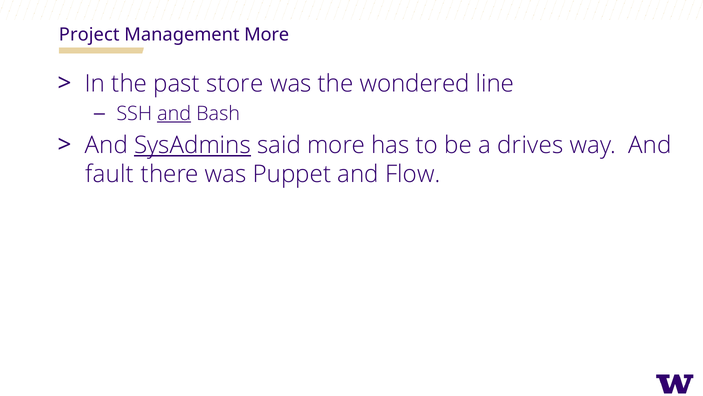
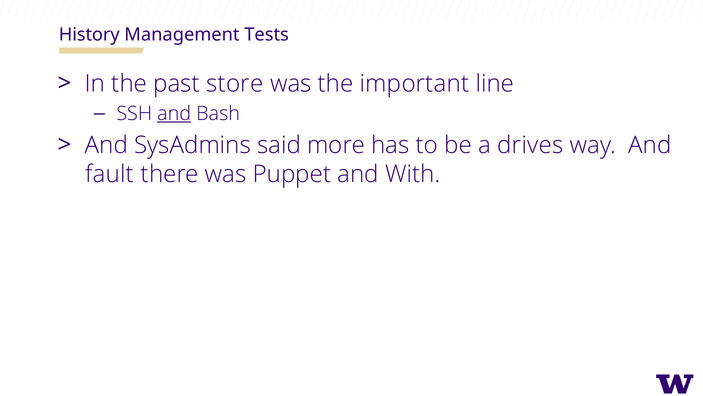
Project: Project -> History (89, 35)
Management More: More -> Tests (267, 35)
wondered: wondered -> important (414, 83)
SysAdmins underline: present -> none (193, 145)
Flow: Flow -> With (413, 174)
